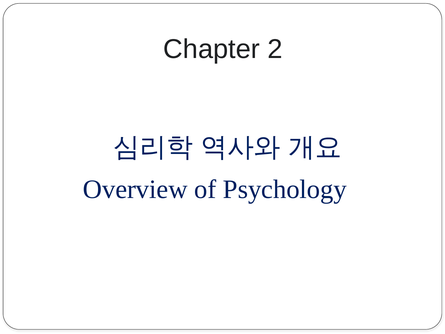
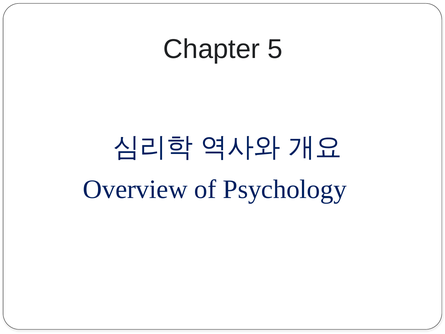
2: 2 -> 5 (275, 49)
